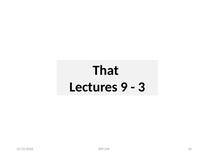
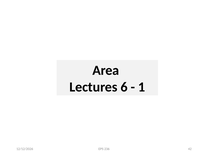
That: That -> Area (106, 70)
9: 9 -> 6 (124, 87)
3: 3 -> 1 (142, 87)
